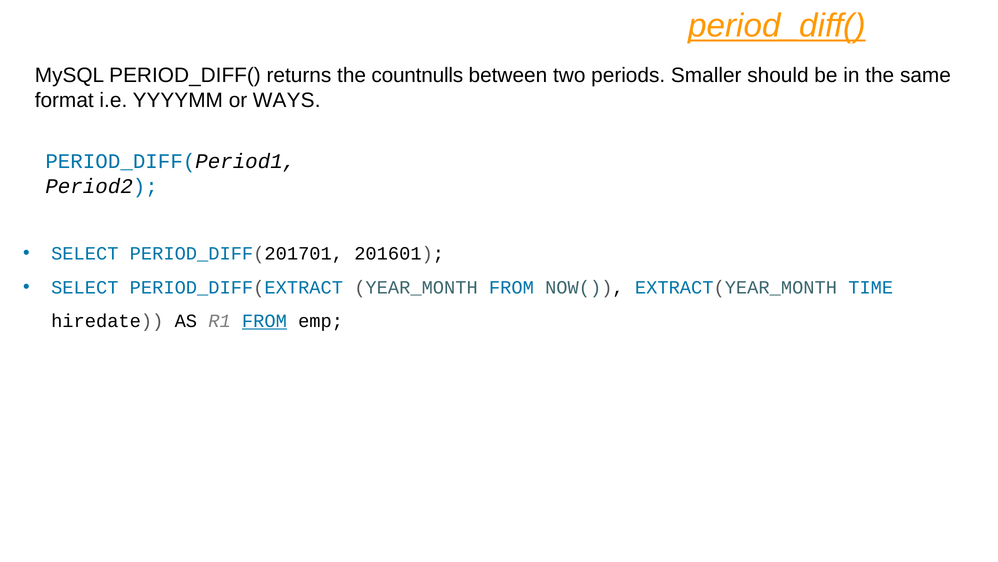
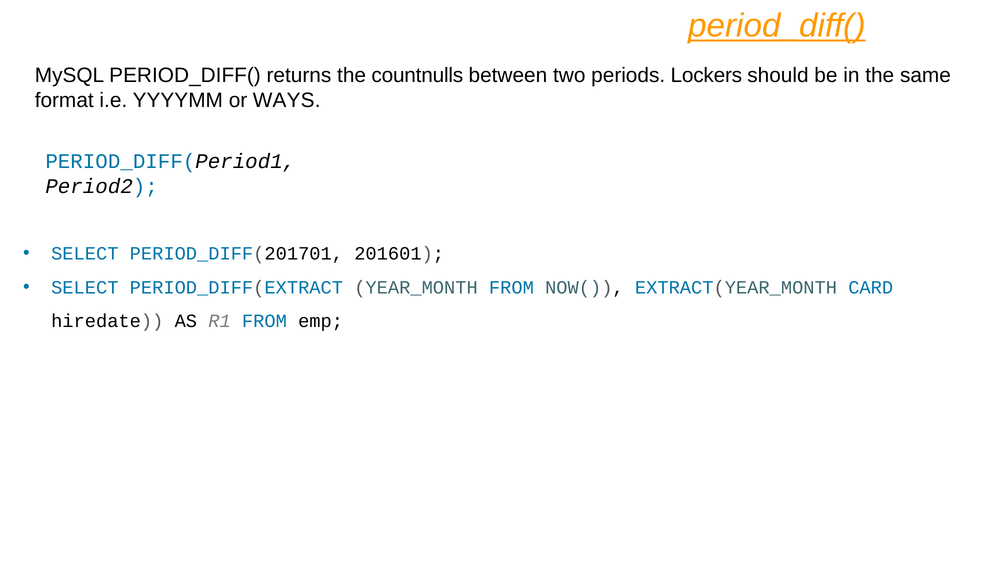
Smaller: Smaller -> Lockers (706, 75)
TIME: TIME -> CARD (871, 287)
FROM underline: present -> none (264, 321)
